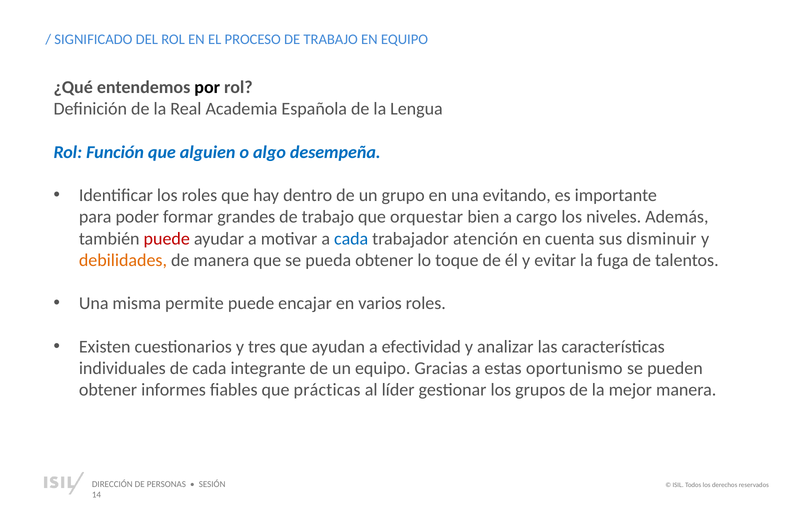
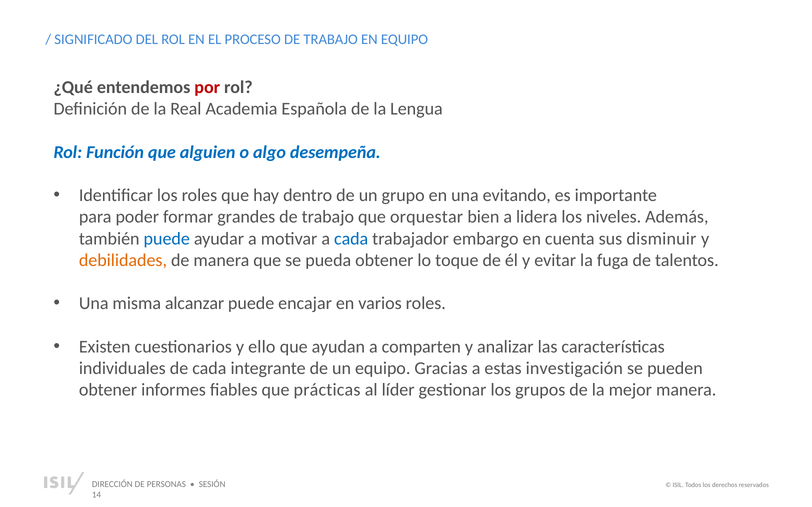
por colour: black -> red (207, 87)
cargo: cargo -> lidera (537, 217)
puede colour: red -> blue (167, 239)
atención: atención -> embargo (486, 239)
permite: permite -> alcanzar (195, 304)
tres: tres -> ello (262, 347)
efectividad: efectividad -> comparten (421, 347)
oportunismo: oportunismo -> investigación (574, 369)
